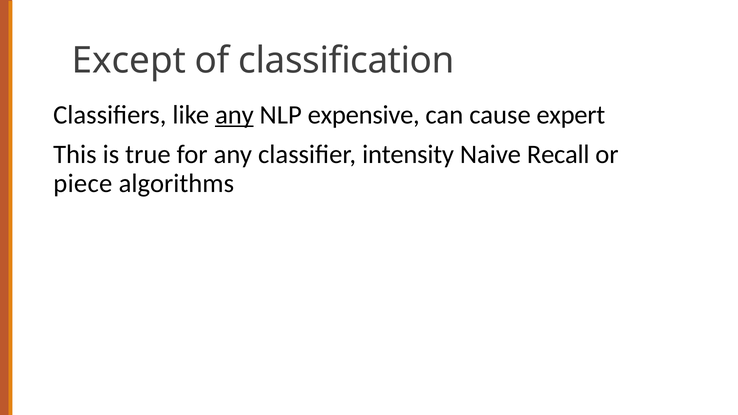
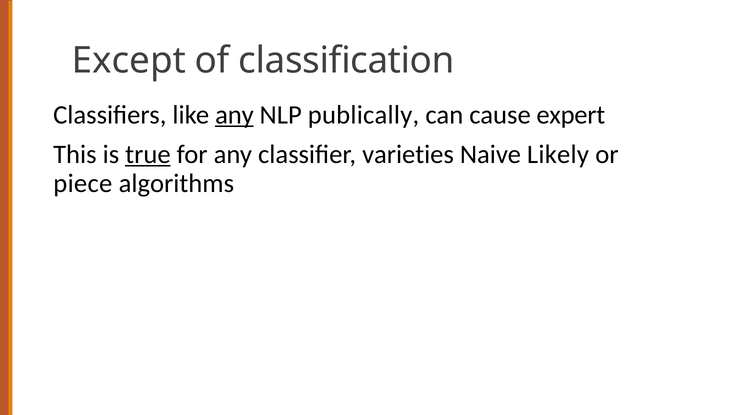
expensive: expensive -> publically (363, 115)
true underline: none -> present (148, 154)
intensity: intensity -> varieties (408, 154)
Recall: Recall -> Likely (558, 154)
